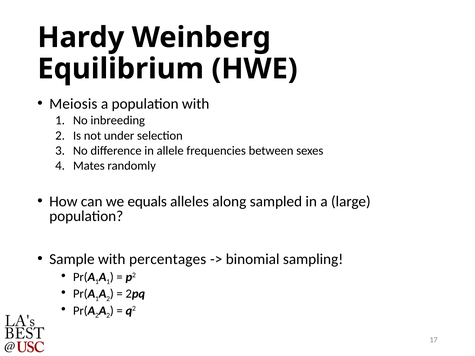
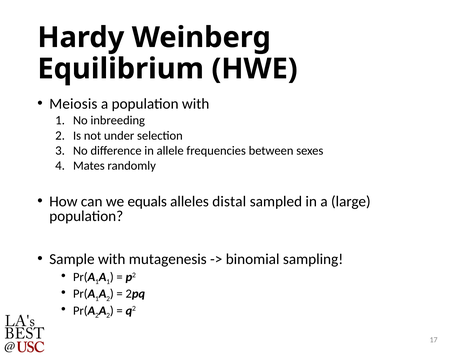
along: along -> distal (229, 202)
percentages: percentages -> mutagenesis (168, 259)
